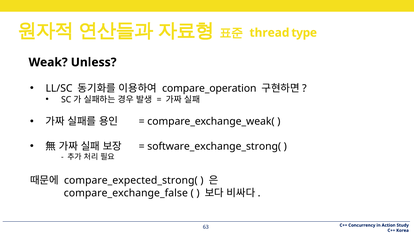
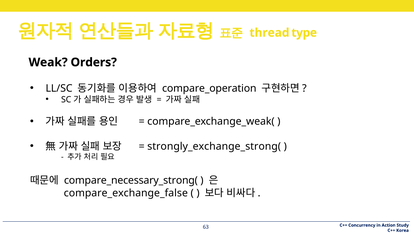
Unless: Unless -> Orders (94, 62)
software_exchange_strong(: software_exchange_strong( -> strongly_exchange_strong( (214, 146)
compare_expected_strong(: compare_expected_strong( -> compare_necessary_strong( (131, 180)
